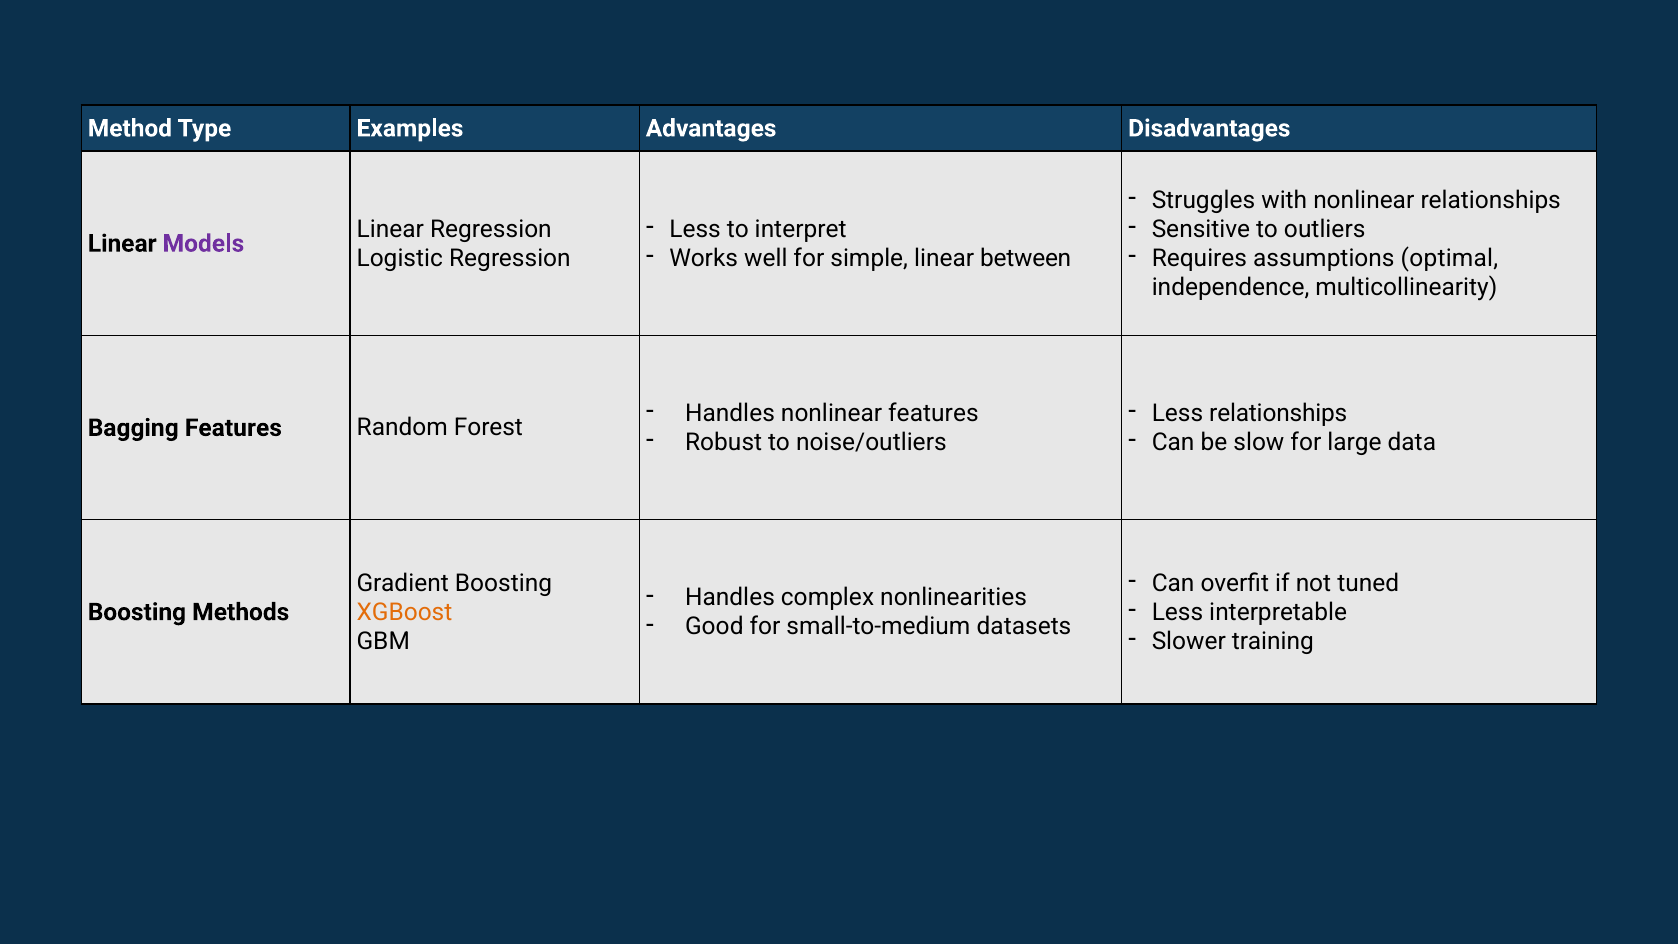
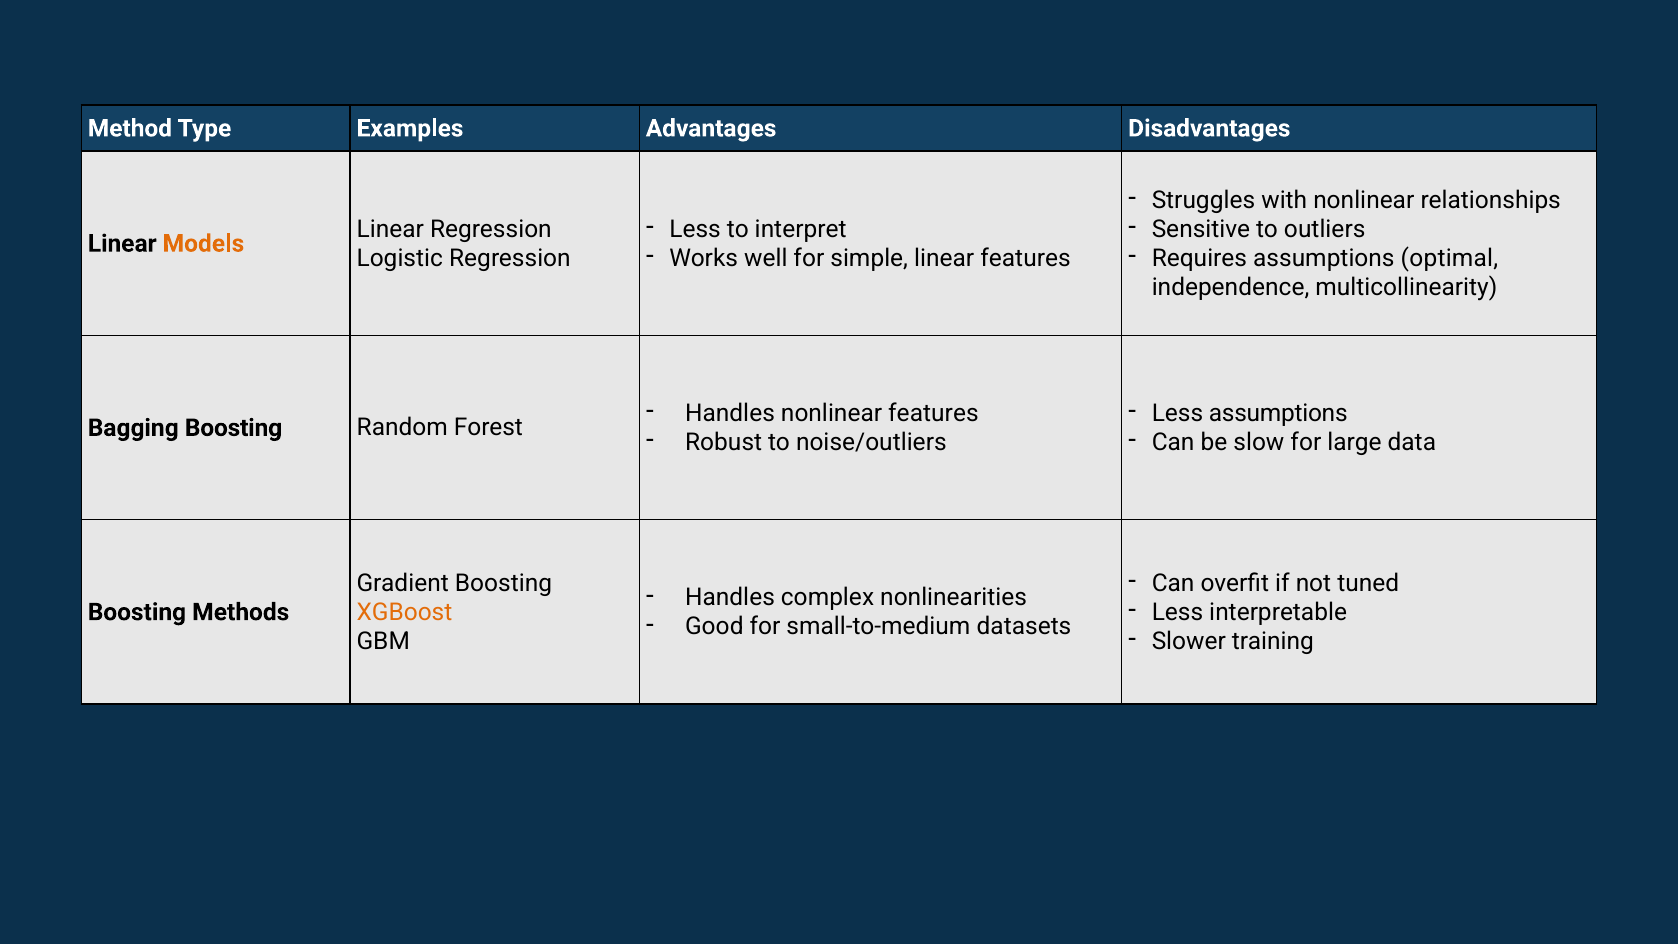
Models colour: purple -> orange (203, 244)
linear between: between -> features (1026, 258)
Less relationships: relationships -> assumptions (1278, 413)
Bagging Features: Features -> Boosting (233, 428)
